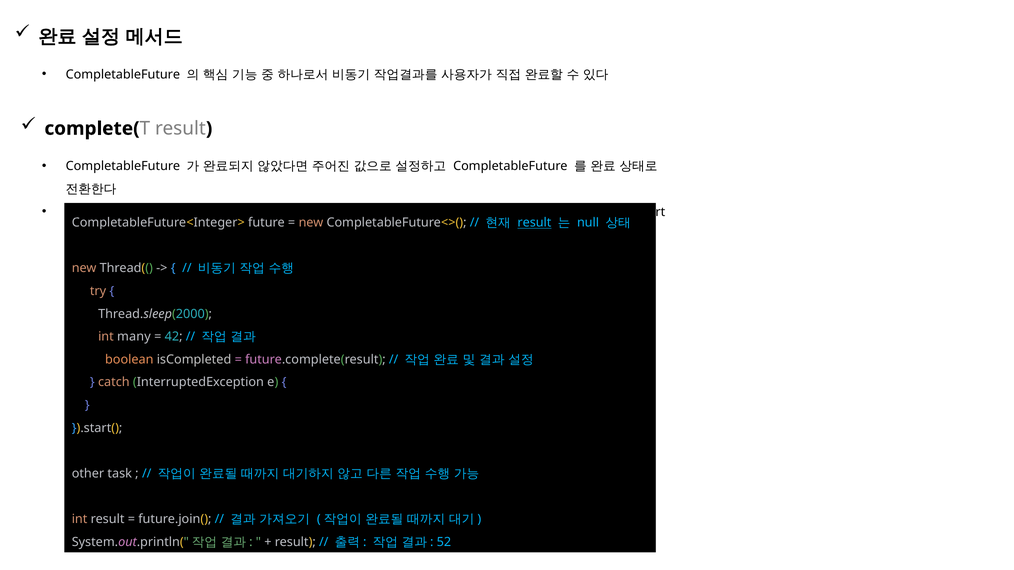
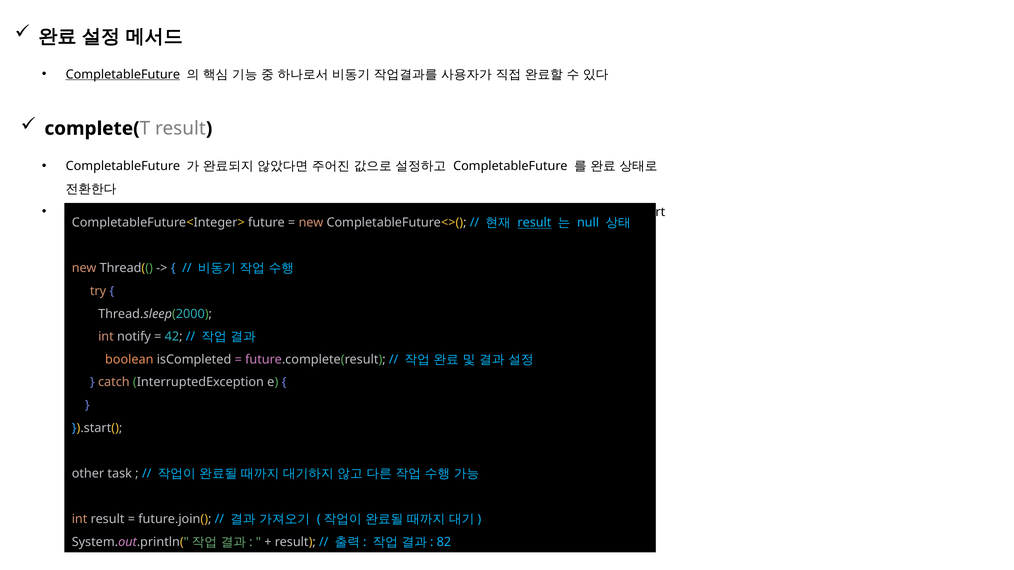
CompletableFuture underline: none -> present (123, 74)
many: many -> notify (134, 337)
52: 52 -> 82 (444, 542)
